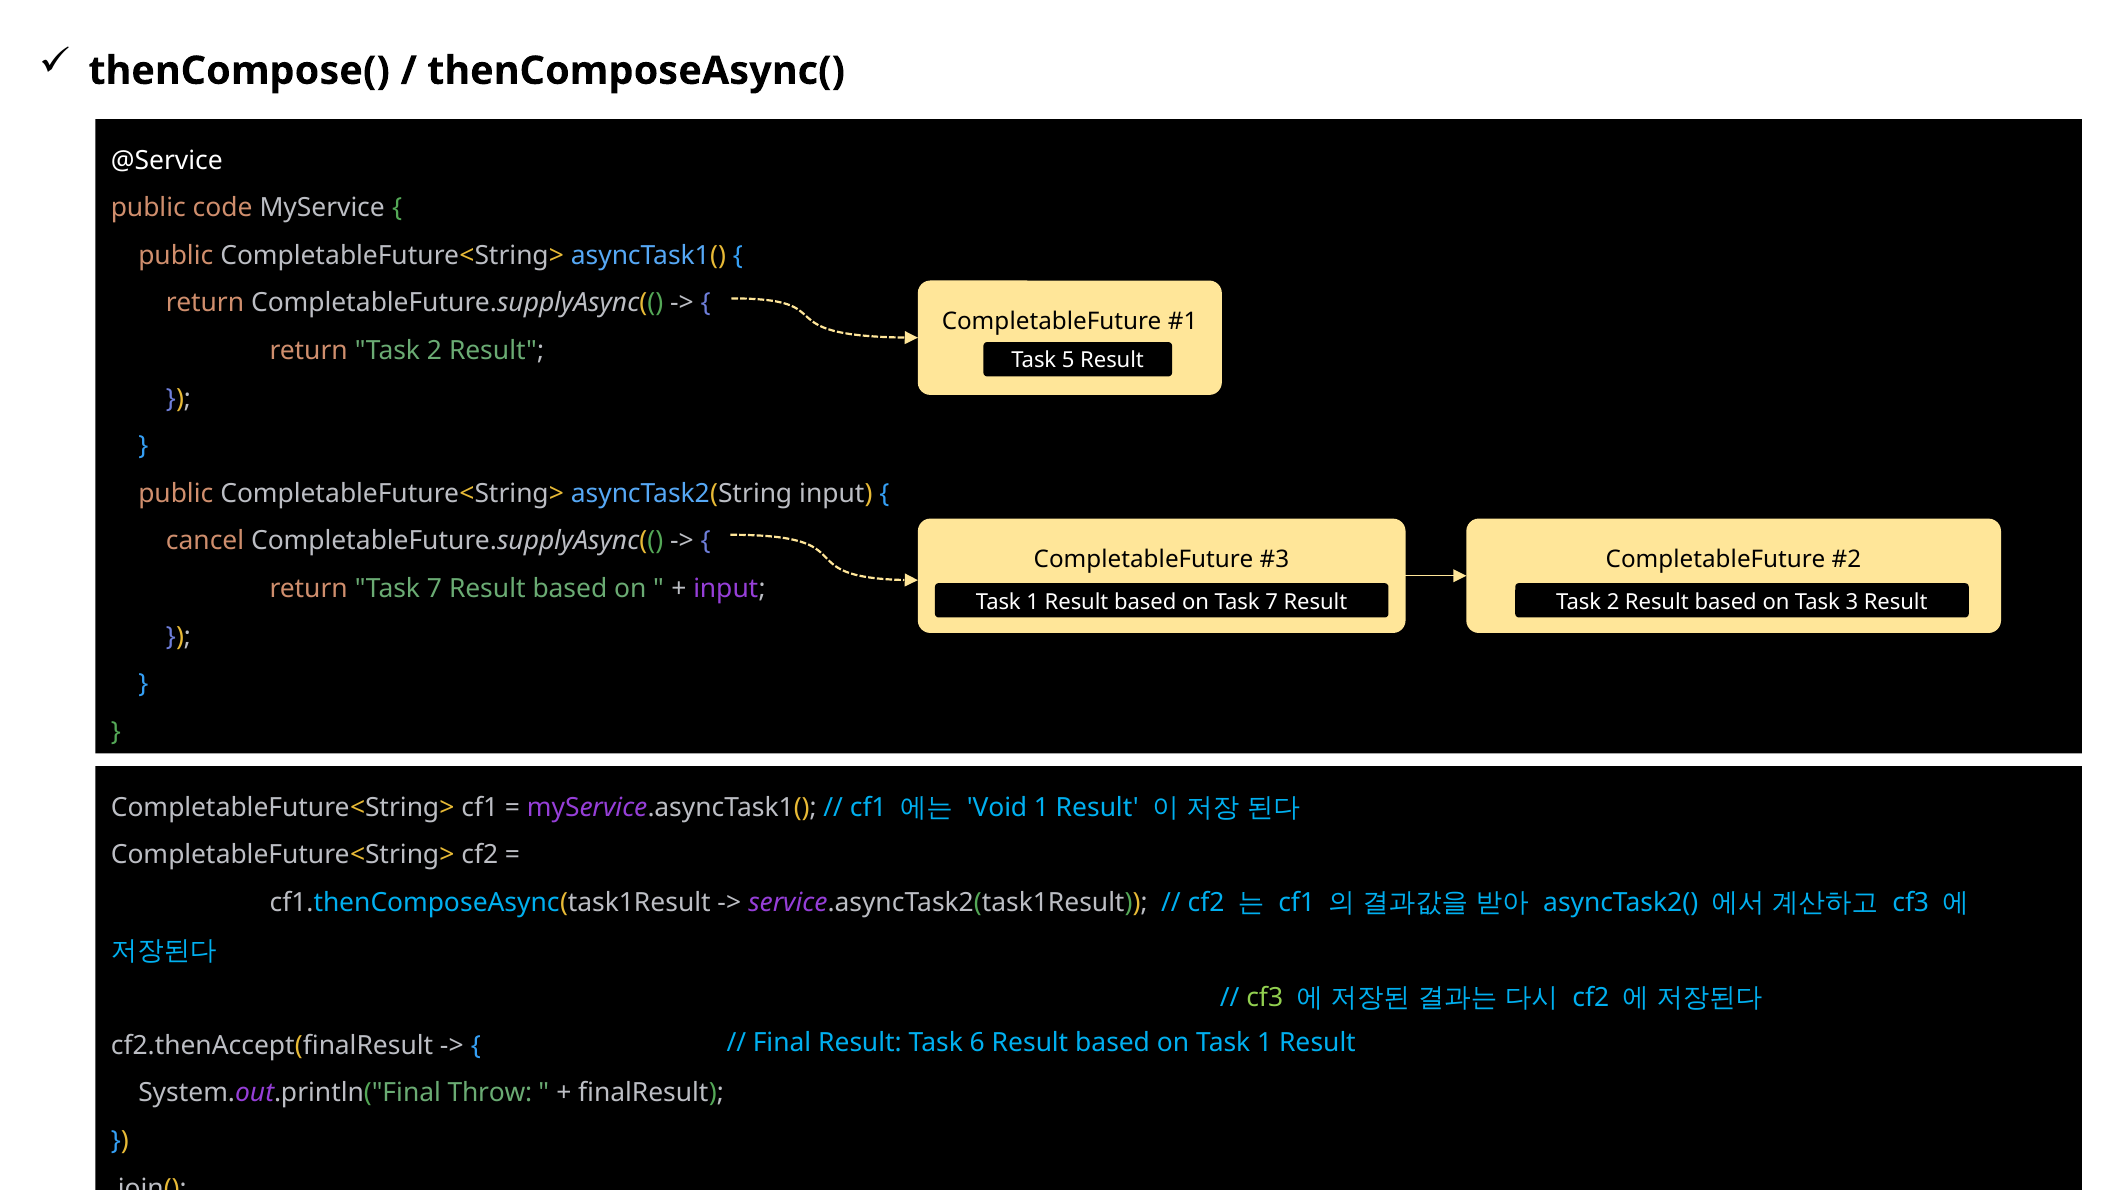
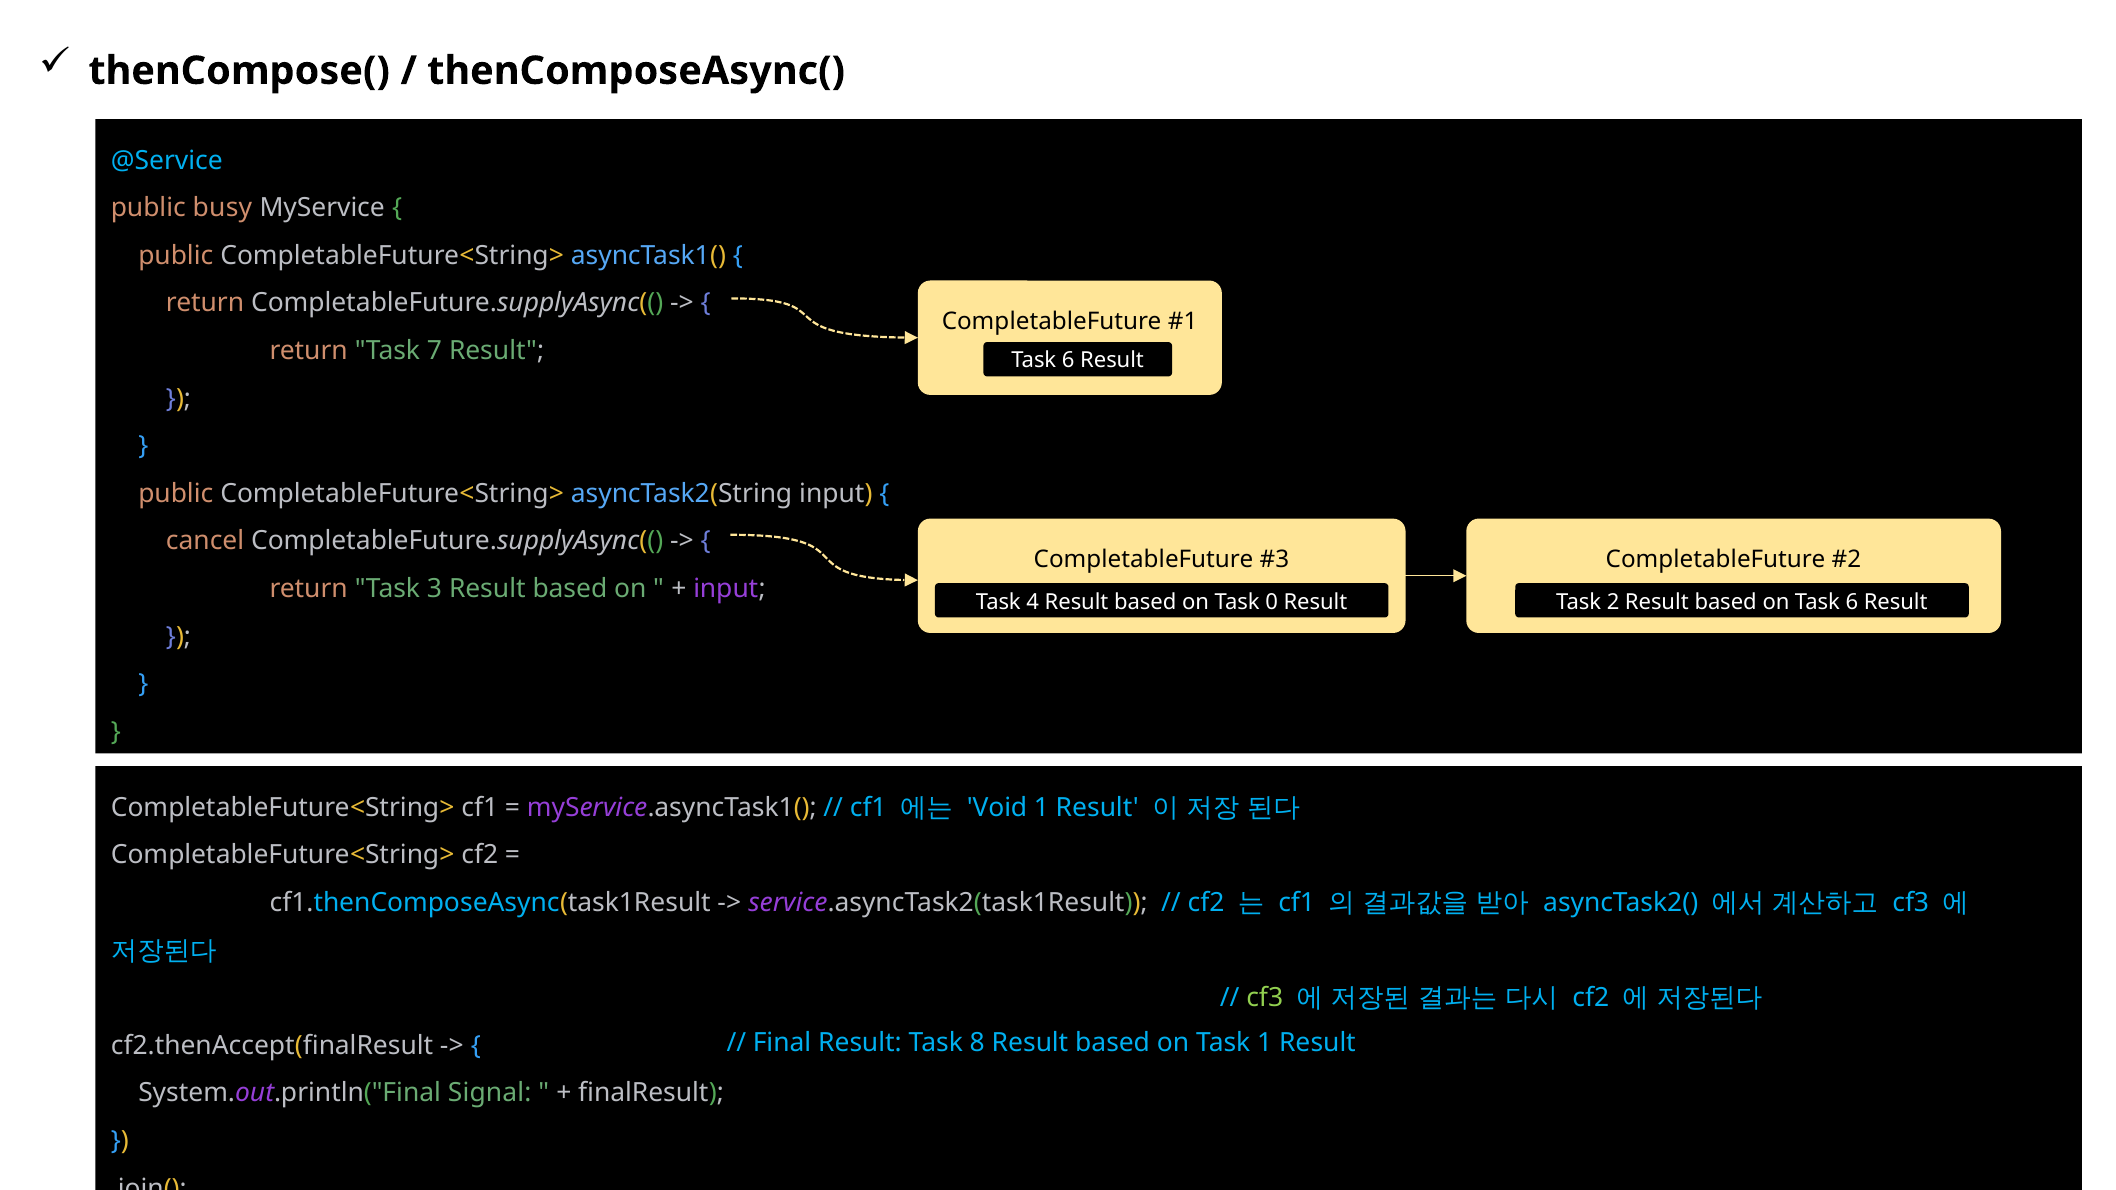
@Service colour: white -> light blue (167, 160)
code: code -> busy (222, 208)
return Task 2: 2 -> 7 (434, 351)
5: 5 -> 6 (1068, 361)
return Task 7: 7 -> 3 (434, 589)
1: 1 -> 4 (1033, 602)
on Task 7: 7 -> 0 (1272, 602)
on Task 3: 3 -> 6 (1852, 602)
6: 6 -> 8 (977, 1043)
Throw: Throw -> Signal (490, 1093)
